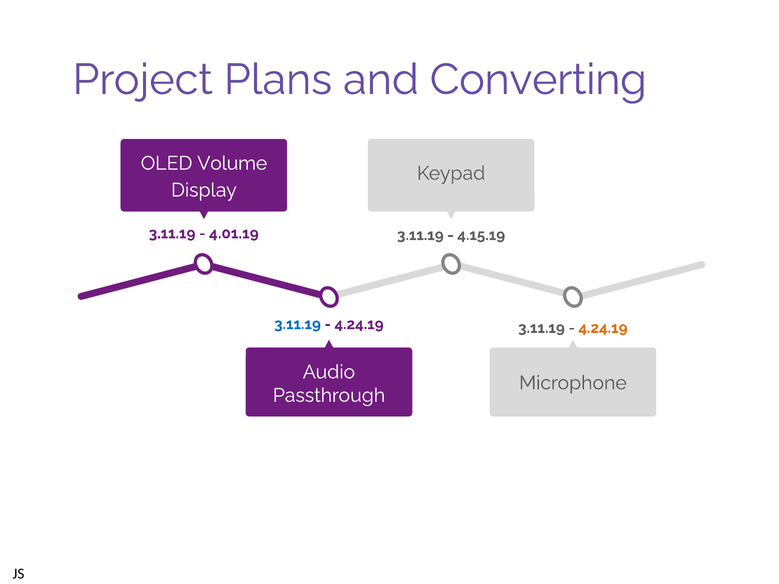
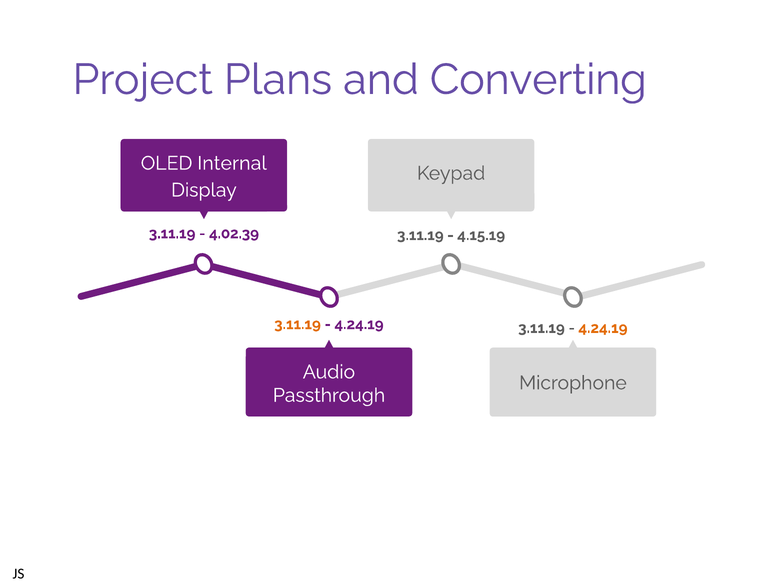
Volume: Volume -> Internal (232, 163)
4.01.19: 4.01.19 -> 4.02.39 (234, 233)
3.11.19 colour: blue -> orange (298, 324)
